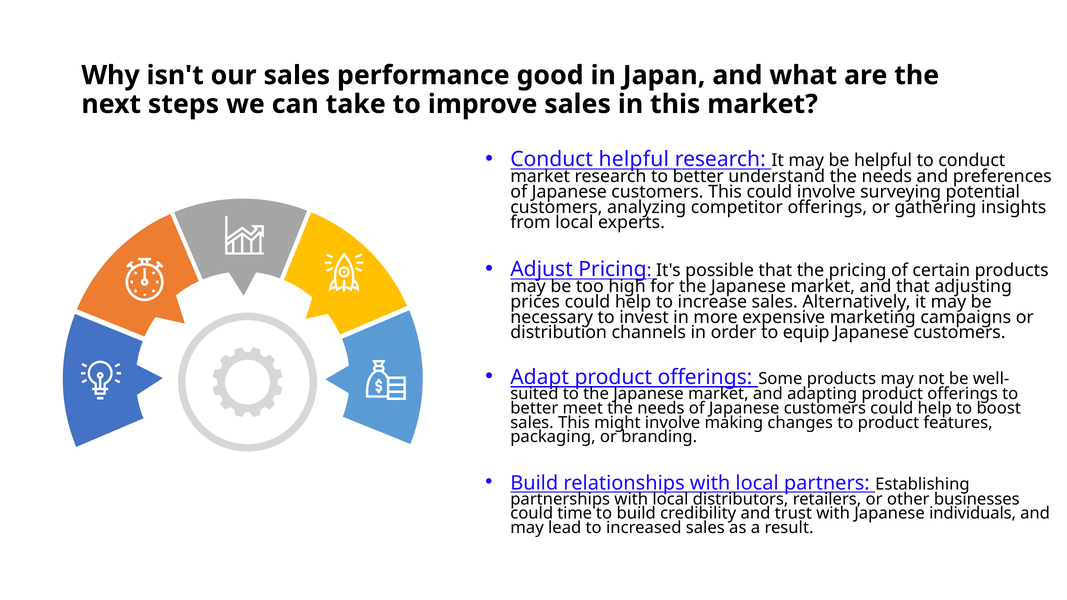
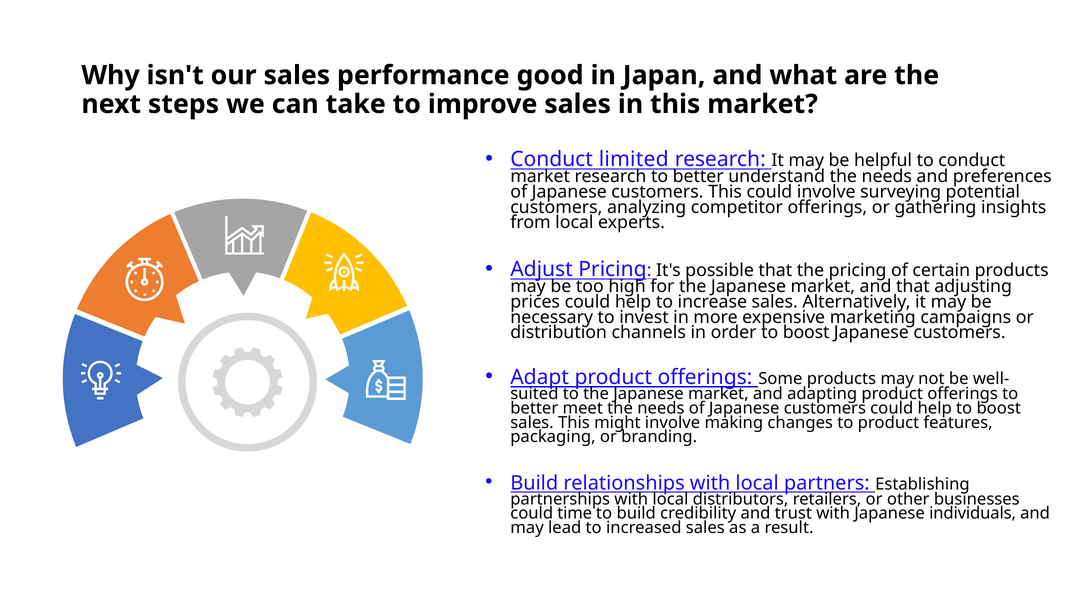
Conduct helpful: helpful -> limited (634, 160)
order to equip: equip -> boost (806, 333)
